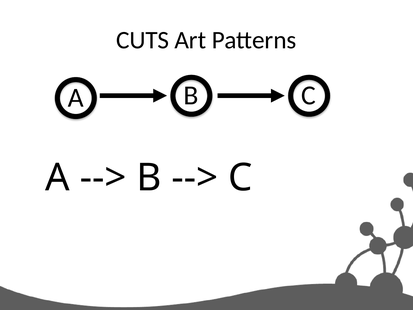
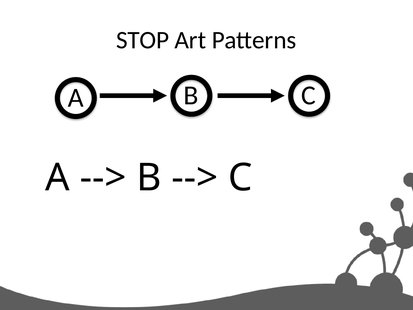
CUTS: CUTS -> STOP (143, 40)
